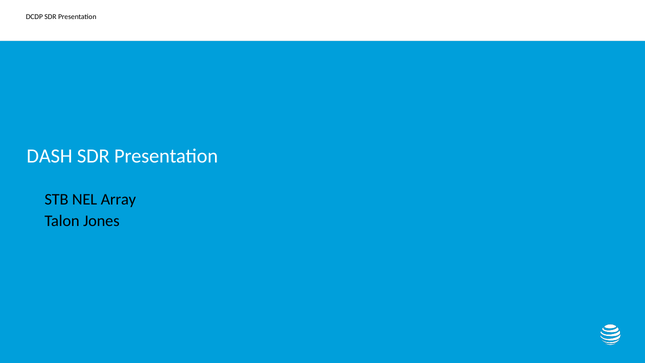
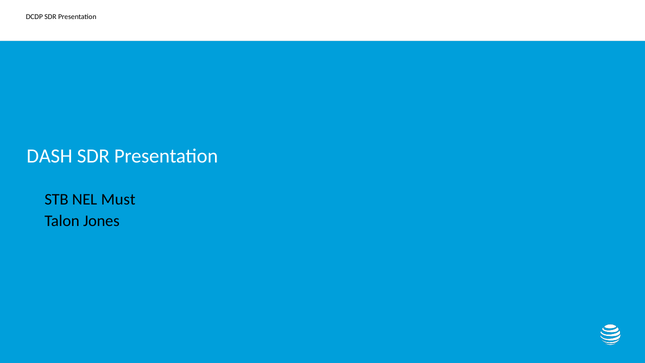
Array: Array -> Must (118, 200)
